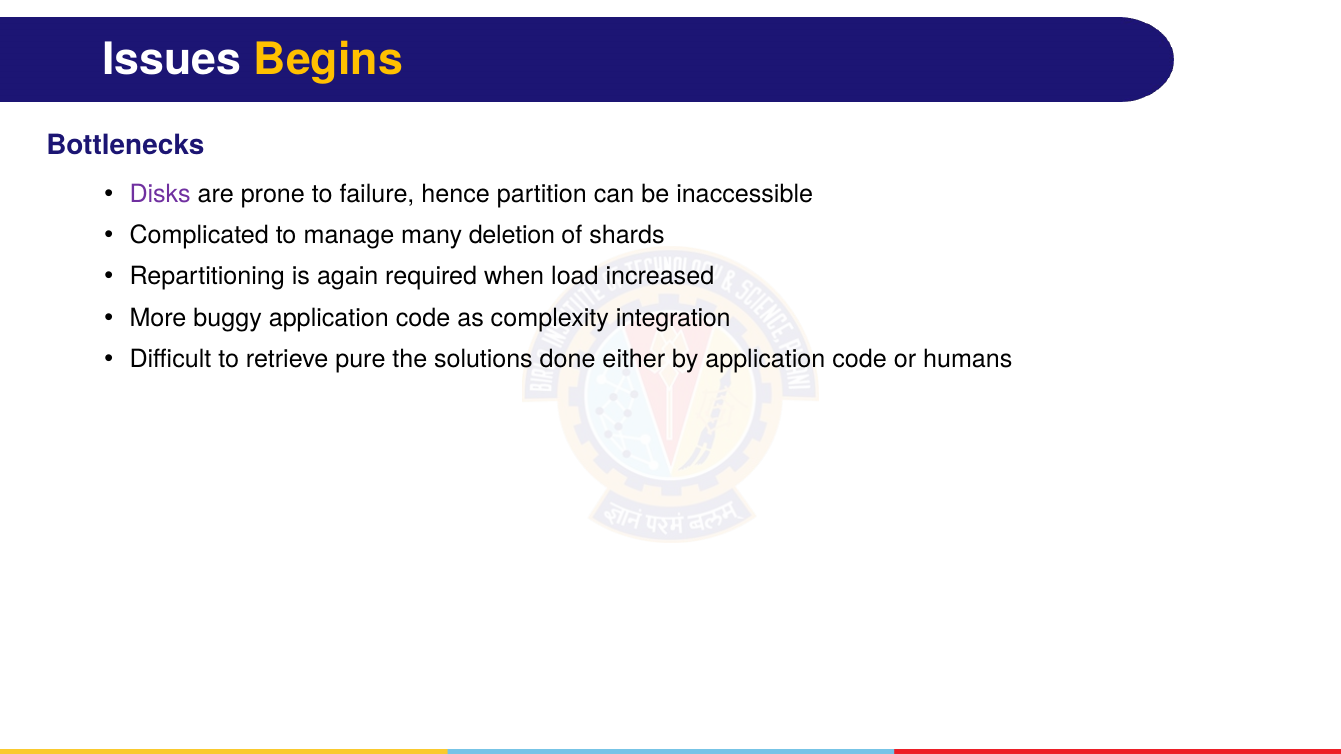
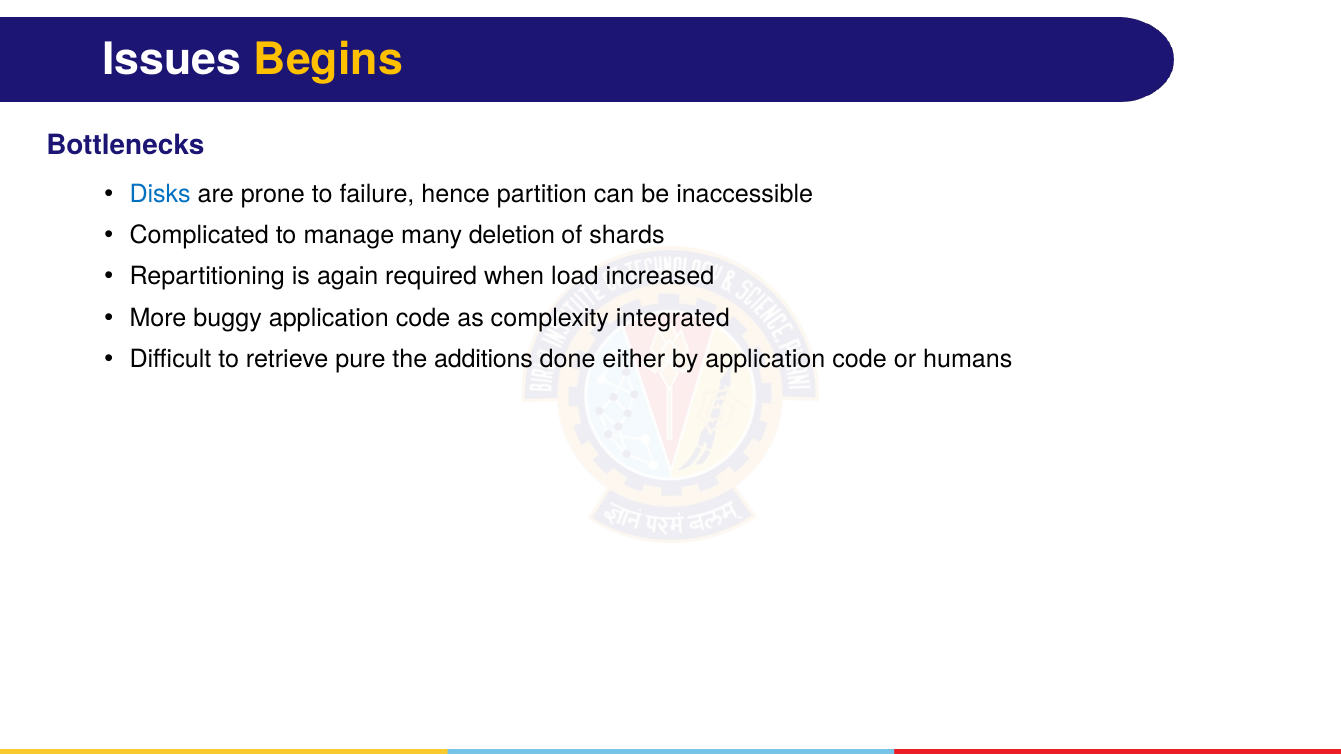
Disks colour: purple -> blue (160, 194)
integration: integration -> integrated (673, 318)
solutions: solutions -> additions (484, 359)
